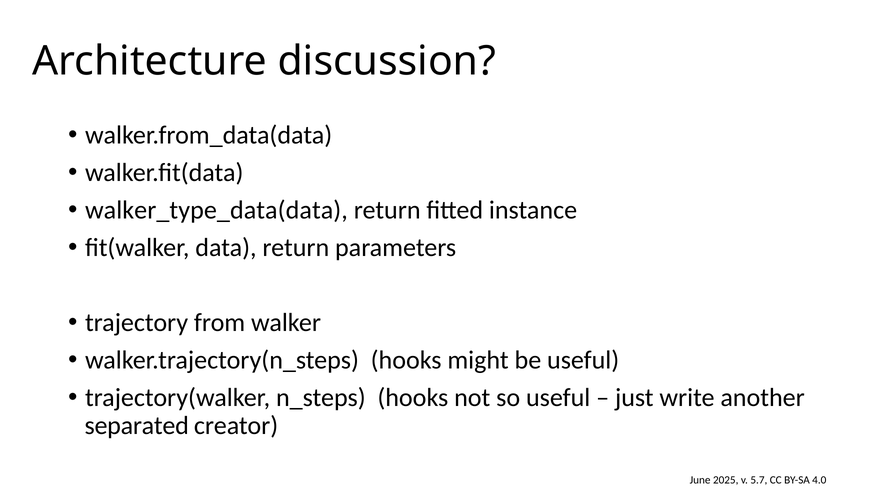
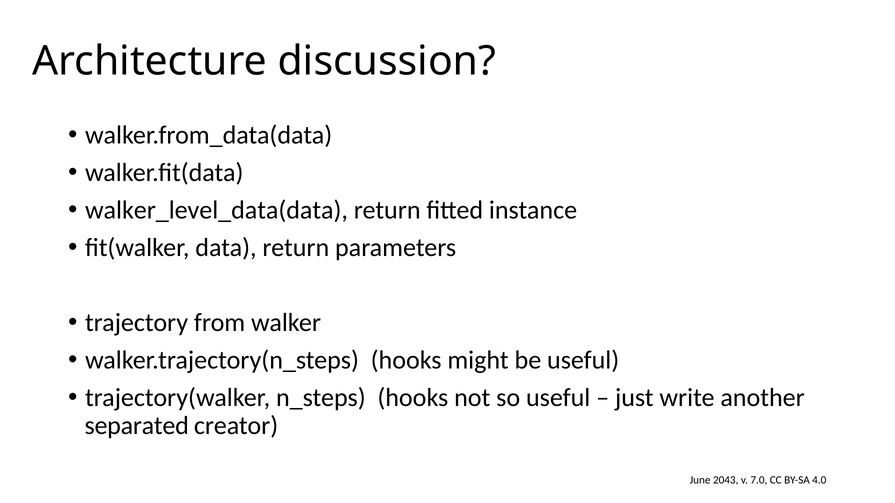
walker_type_data(data: walker_type_data(data -> walker_level_data(data (216, 210)
2025: 2025 -> 2043 (726, 481)
5.7: 5.7 -> 7.0 (759, 481)
